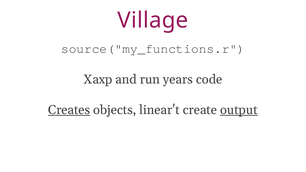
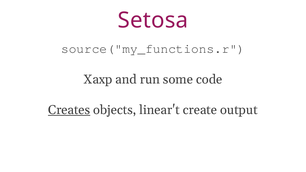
Village: Village -> Setosa (153, 20)
years: years -> some (178, 79)
output underline: present -> none (239, 110)
